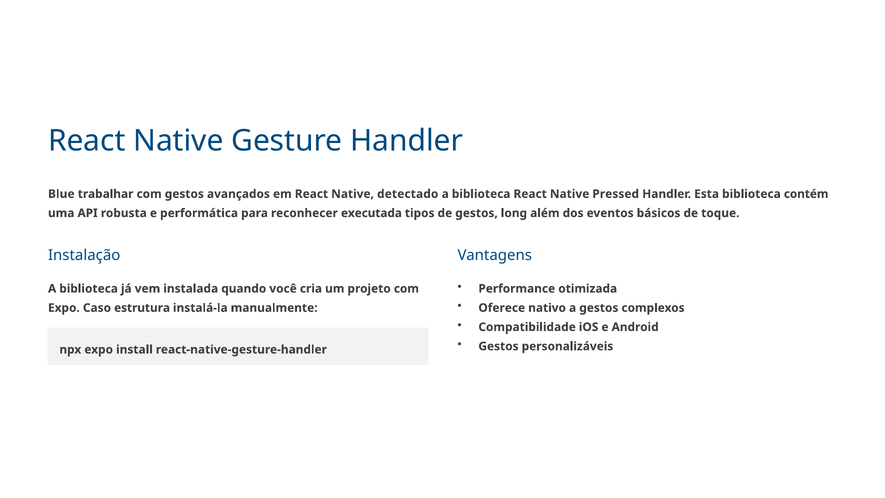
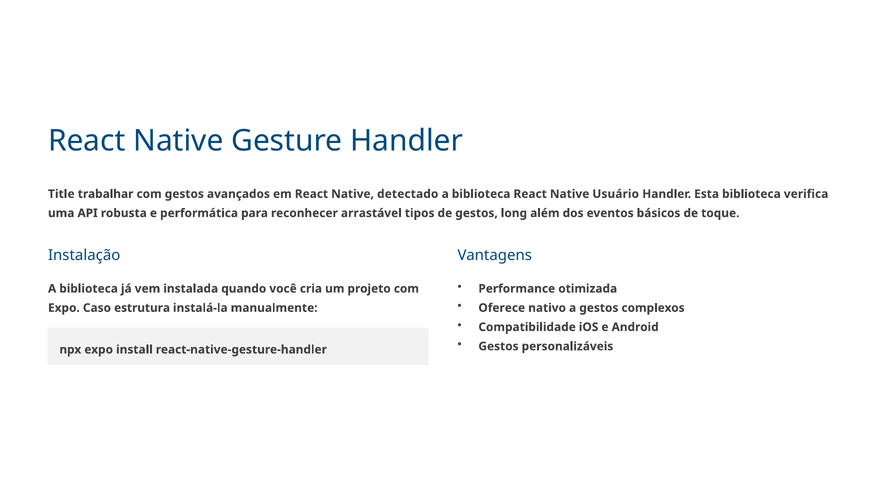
Blue: Blue -> Title (61, 194)
Pressed: Pressed -> Usuário (616, 194)
contém: contém -> verifica (806, 194)
executada: executada -> arrastável (371, 213)
